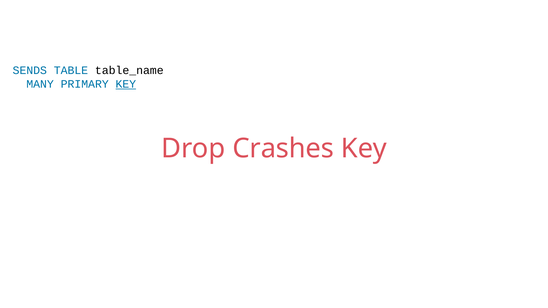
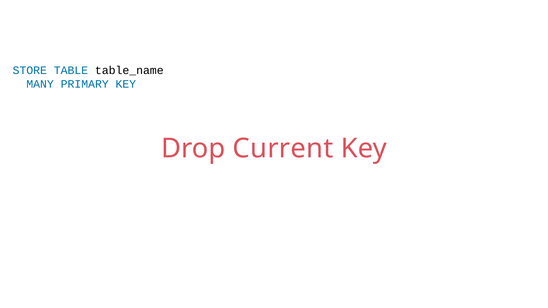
SENDS: SENDS -> STORE (30, 71)
KEY underline: present -> none (126, 84)
Crashes: Crashes -> Current (283, 149)
